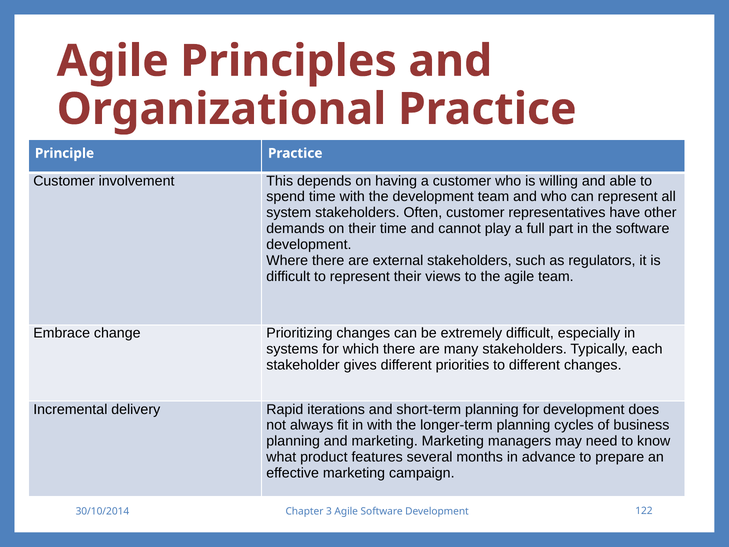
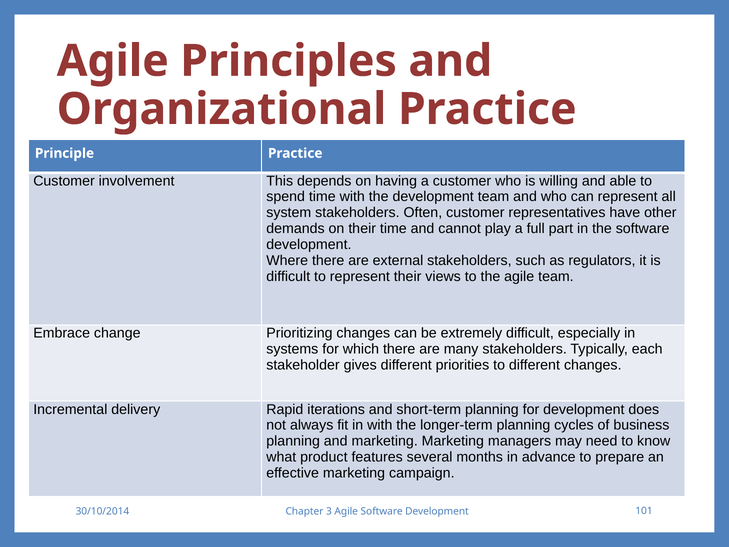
122: 122 -> 101 (644, 511)
